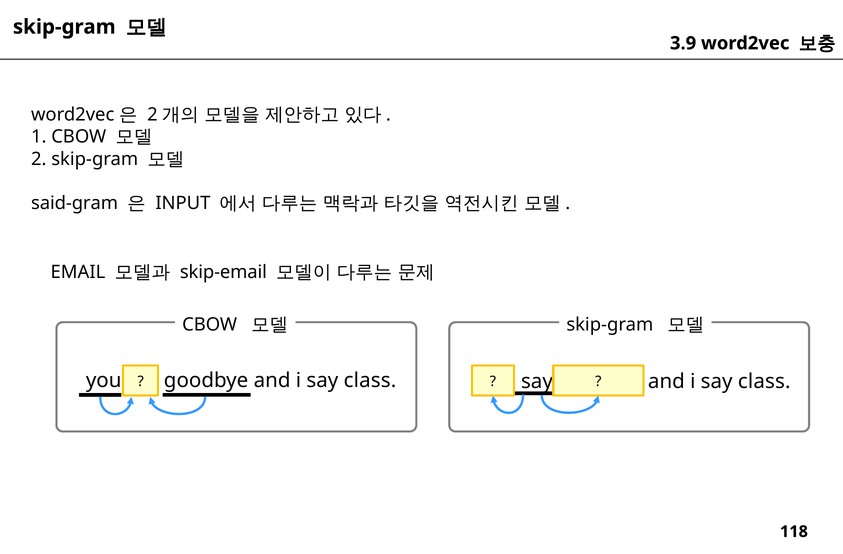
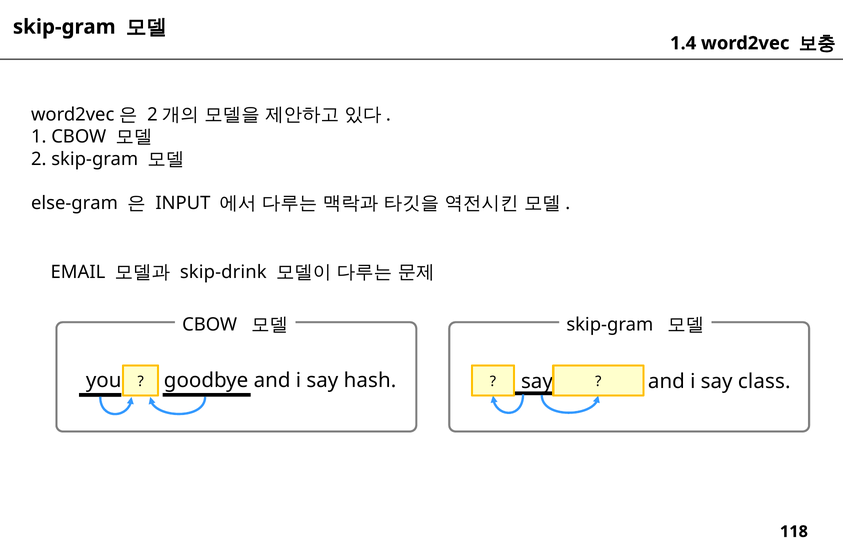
3.9: 3.9 -> 1.4 (683, 43)
said-gram: said-gram -> else-gram (74, 203)
skip-email: skip-email -> skip-drink (223, 272)
class: class -> hash (370, 381)
